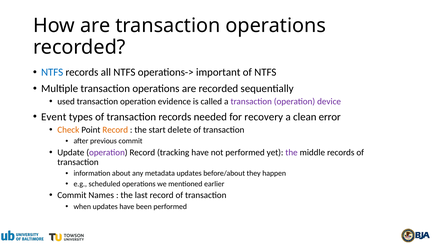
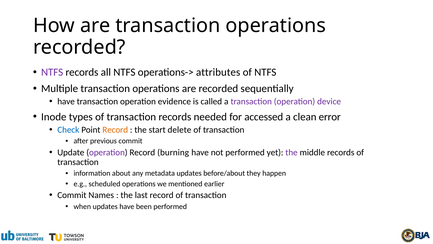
NTFS colour: blue -> purple (52, 72)
important: important -> attributes (218, 72)
used: used -> have (66, 101)
Event: Event -> Inode (54, 117)
recovery: recovery -> accessed (264, 117)
Check colour: orange -> blue (68, 130)
tracking: tracking -> burning (173, 152)
